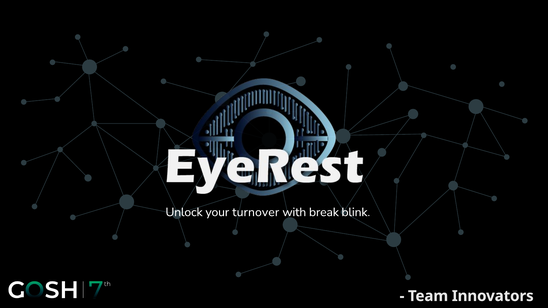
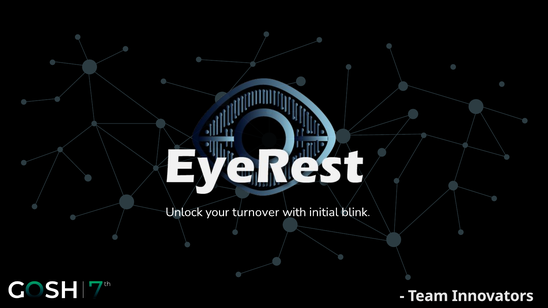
break: break -> initial (324, 212)
